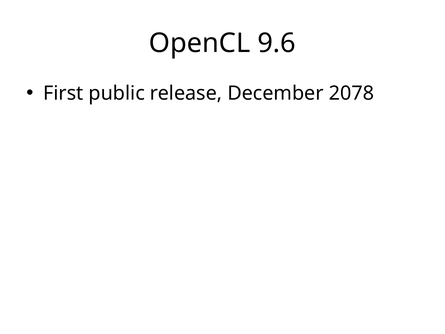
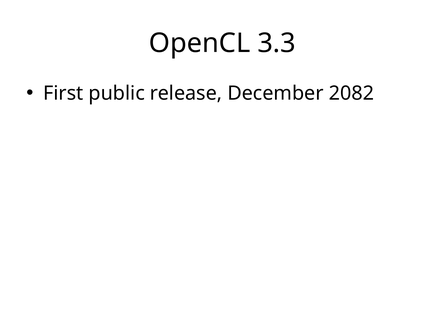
9.6: 9.6 -> 3.3 (277, 43)
2078: 2078 -> 2082 (351, 93)
